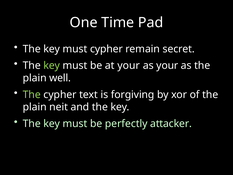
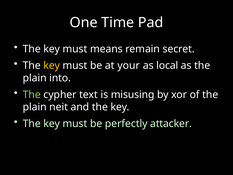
must cypher: cypher -> means (106, 49)
key colour: light green -> yellow (52, 65)
as your: your -> local (167, 65)
well: well -> into (60, 78)
forgiving: forgiving -> misusing (133, 94)
